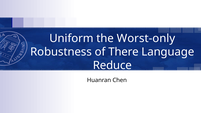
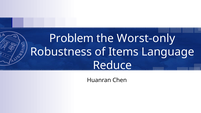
Uniform: Uniform -> Problem (71, 38)
There: There -> Items (123, 52)
